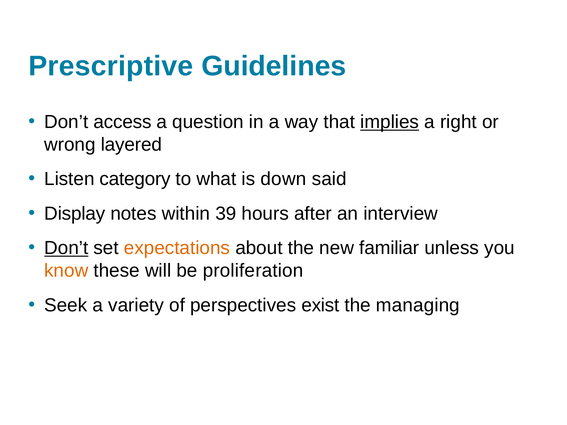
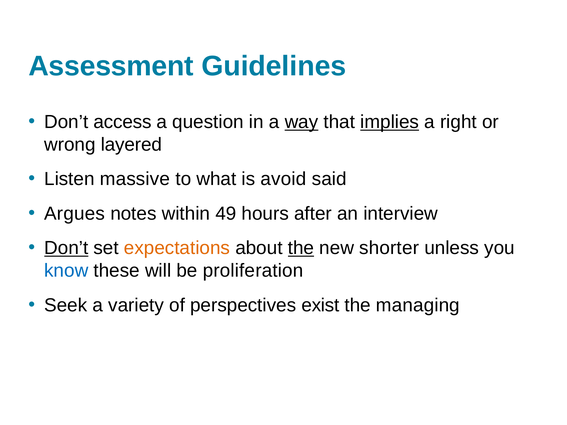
Prescriptive: Prescriptive -> Assessment (111, 66)
way underline: none -> present (301, 122)
category: category -> massive (135, 179)
down: down -> avoid (283, 179)
Display: Display -> Argues (75, 214)
39: 39 -> 49 (226, 214)
the underline: none -> present (301, 248)
familiar: familiar -> shorter (389, 248)
know colour: orange -> blue (66, 271)
